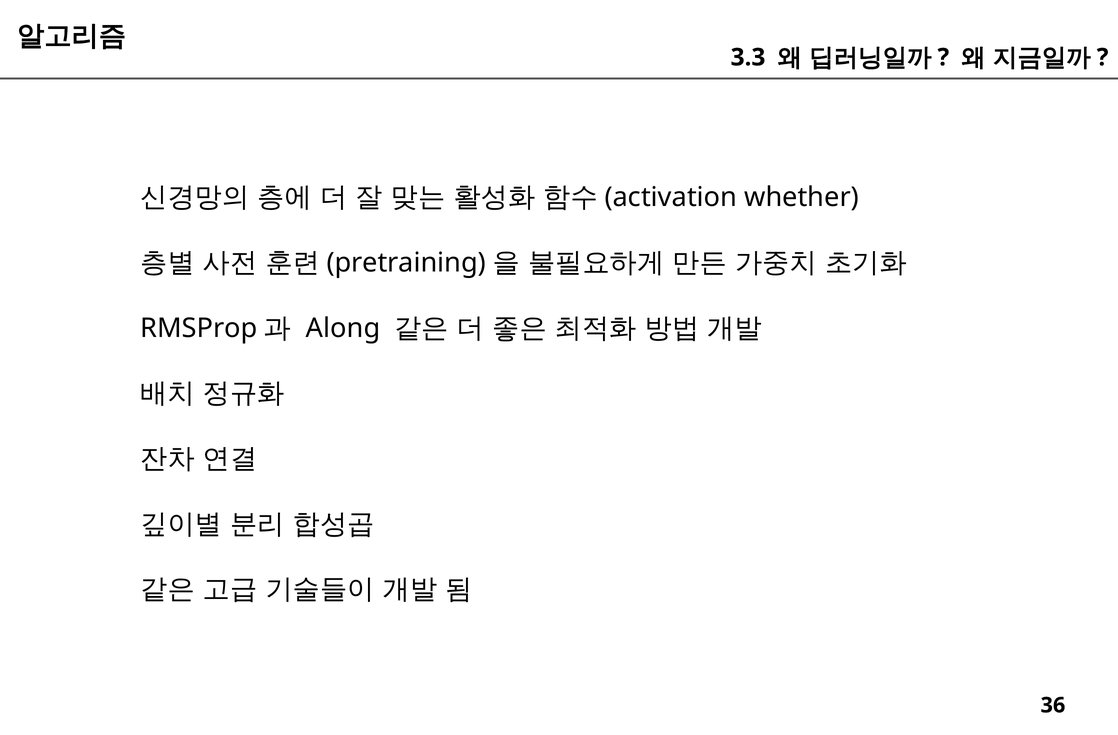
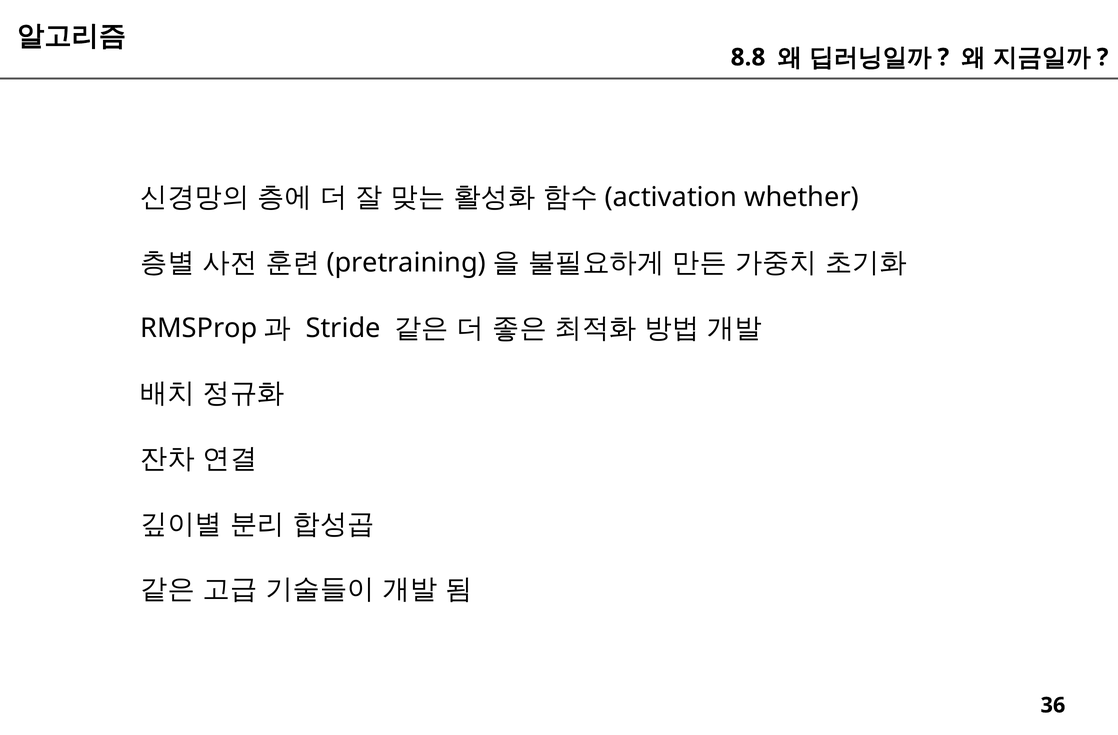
3.3: 3.3 -> 8.8 (748, 57)
Along: Along -> Stride (343, 328)
